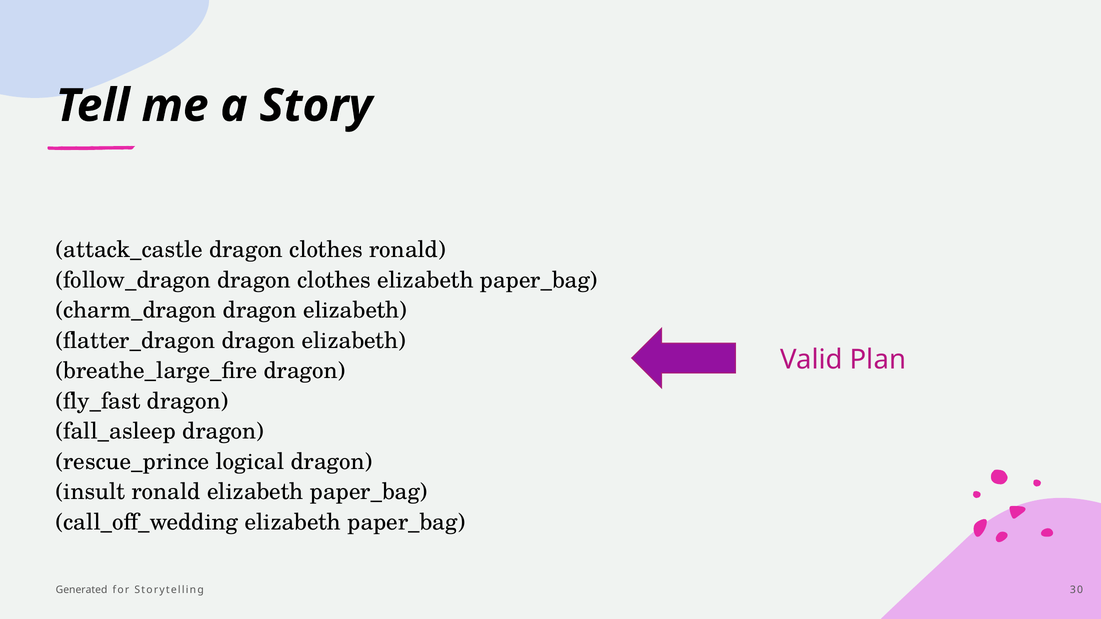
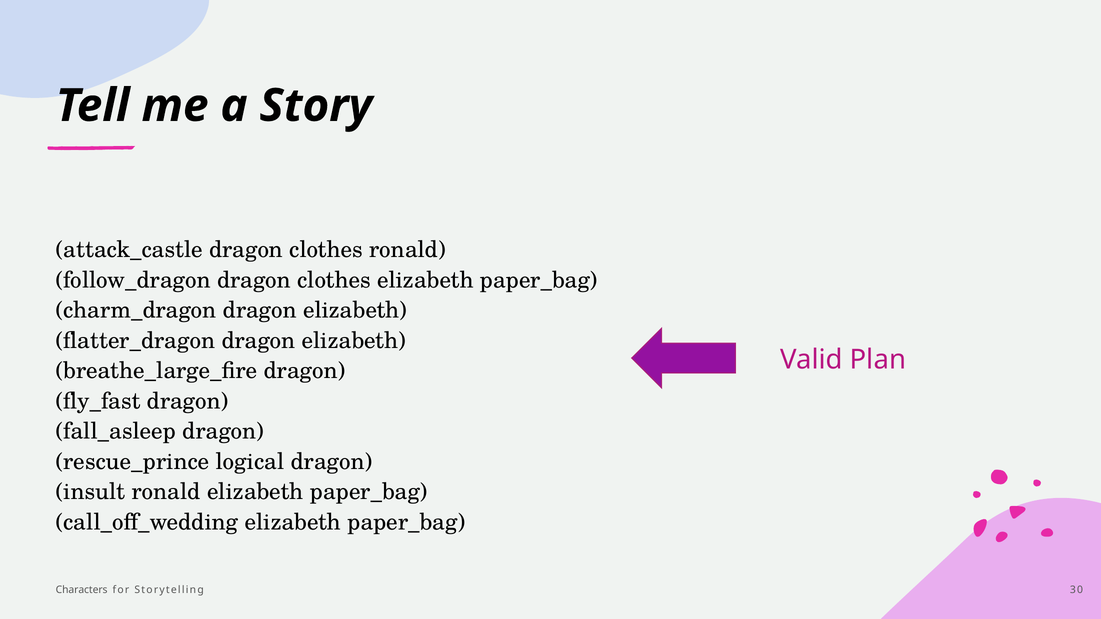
Generated: Generated -> Characters (82, 590)
